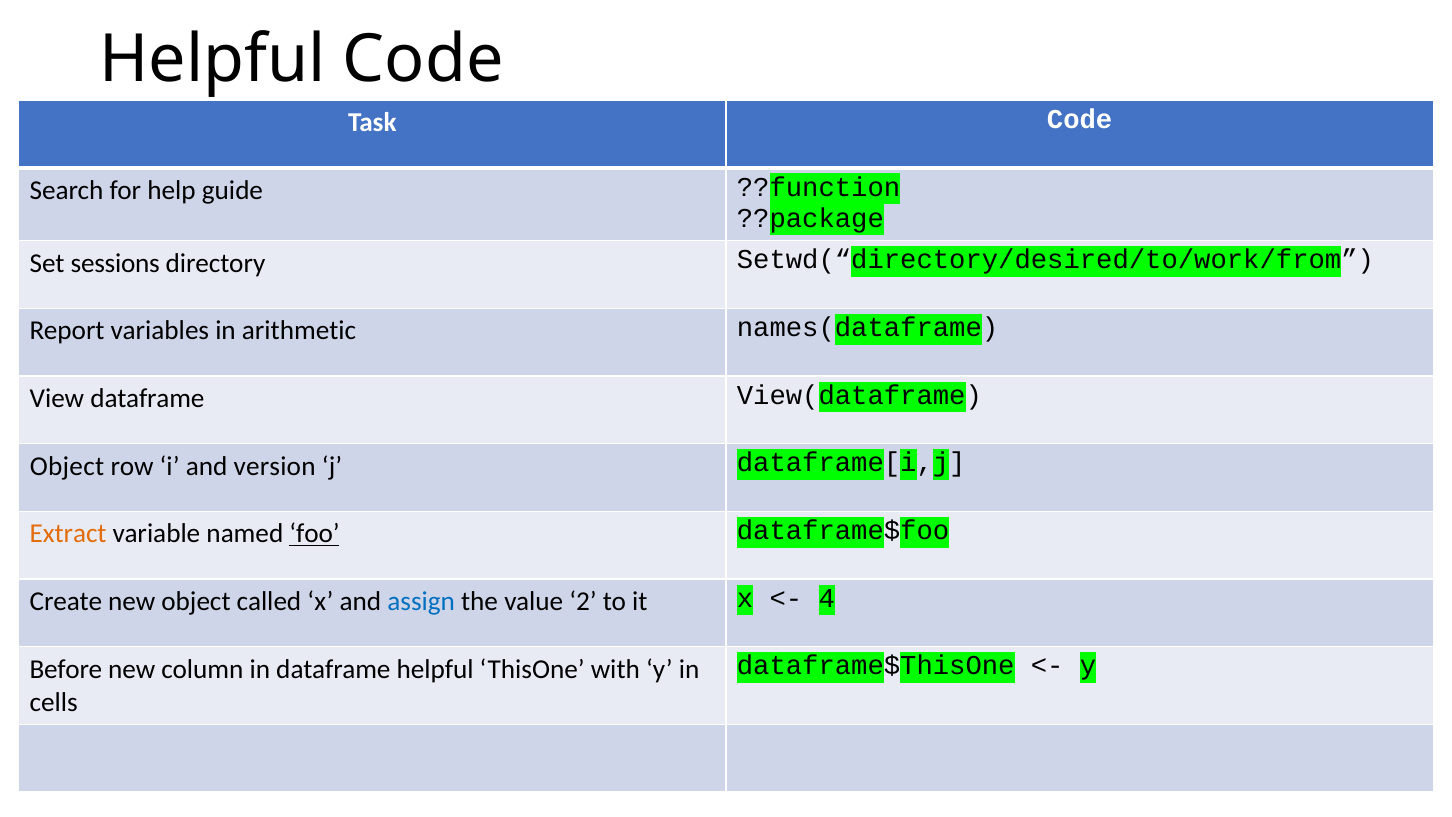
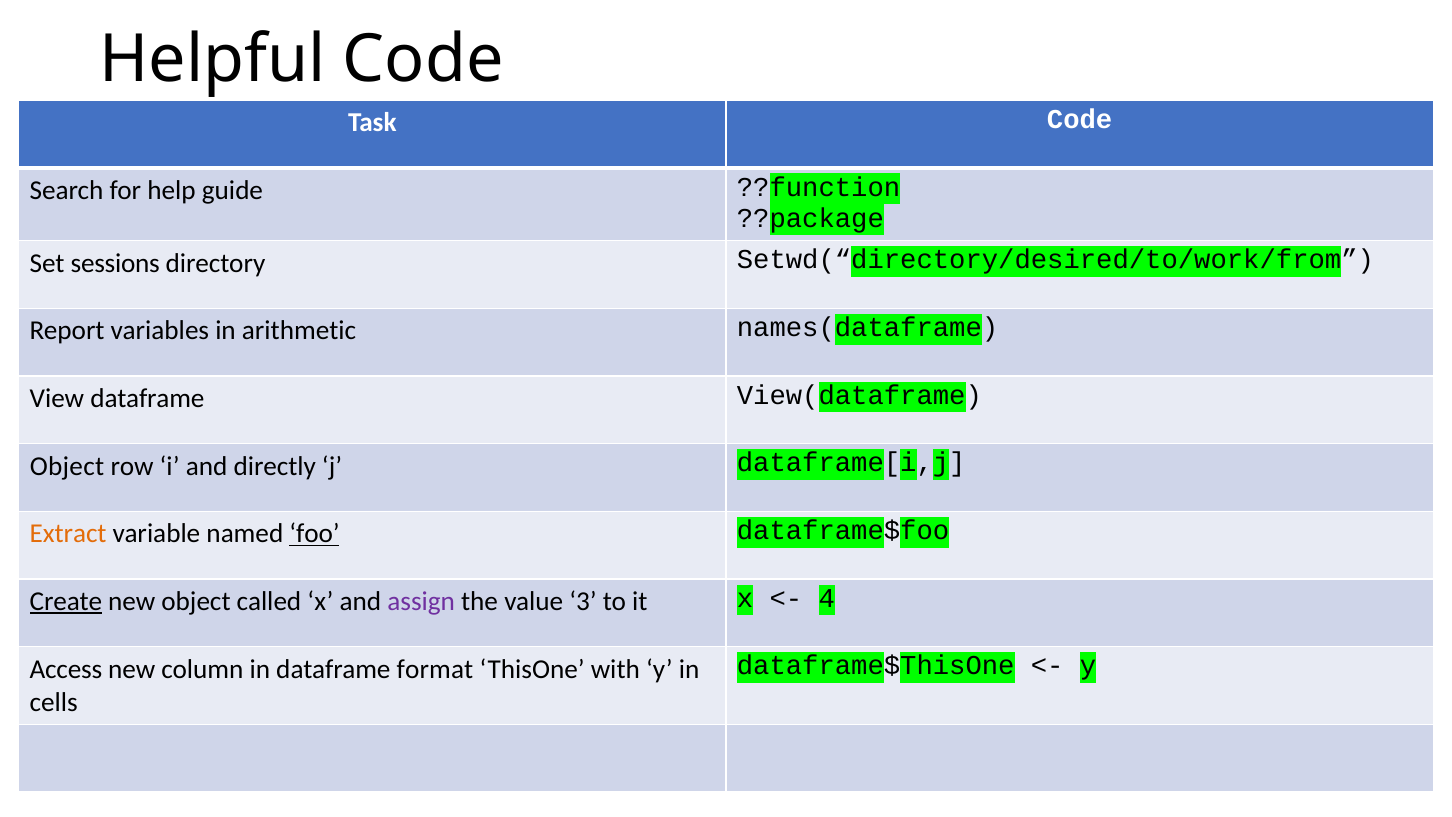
version: version -> directly (275, 466)
Create underline: none -> present (66, 601)
assign colour: blue -> purple (421, 601)
2: 2 -> 3 (583, 601)
Before: Before -> Access (66, 669)
dataframe helpful: helpful -> format (435, 669)
